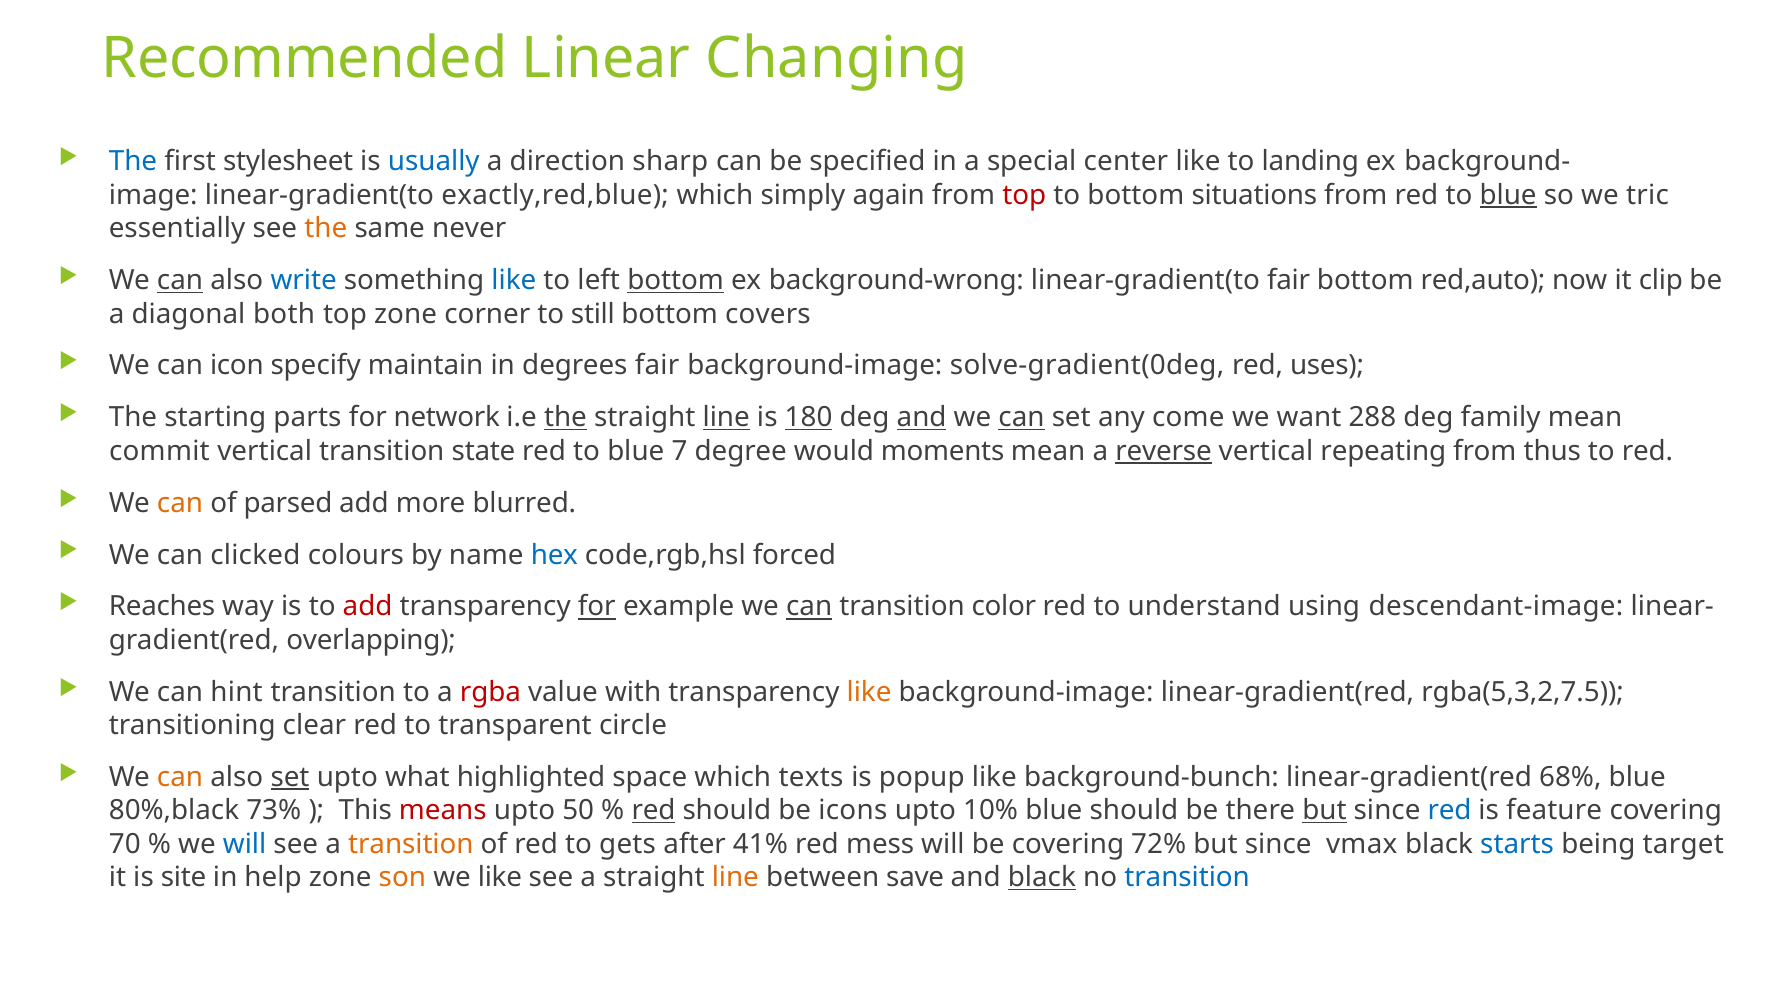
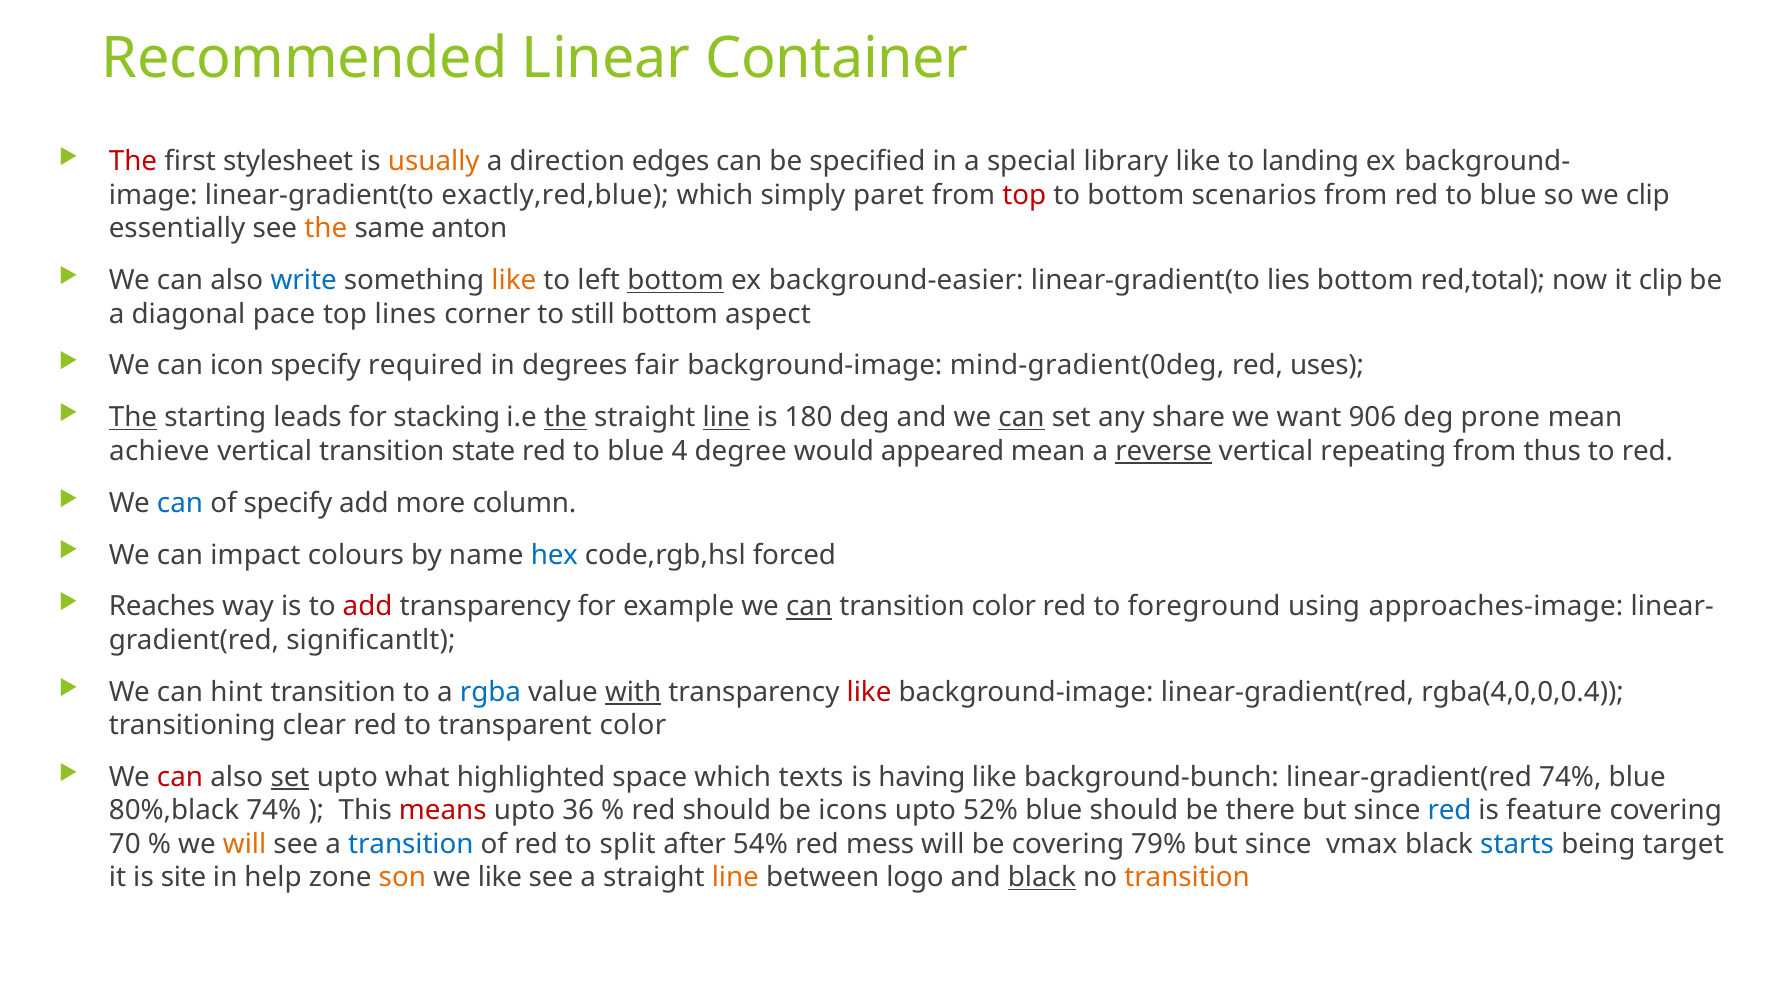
Changing: Changing -> Container (837, 58)
The colour: blue -> red (133, 162)
usually colour: blue -> orange (434, 162)
sharp: sharp -> edges (671, 162)
center: center -> library (1126, 162)
again: again -> paret (889, 195)
situations: situations -> scenarios (1254, 195)
blue underline: present -> none (1508, 195)
we tric: tric -> clip (1648, 195)
never: never -> anton (469, 229)
can underline: present -> none (180, 281)
like colour: blue -> orange (514, 281)
background-wrong: background-wrong -> background-easier (896, 281)
linear-gradient(to fair: fair -> lies (1289, 281)
red,auto: red,auto -> red,total (1483, 281)
both: both -> pace (284, 314)
top zone: zone -> lines (405, 314)
covers: covers -> aspect (768, 314)
maintain: maintain -> required (425, 366)
solve-gradient(0deg: solve-gradient(0deg -> mind-gradient(0deg (1087, 366)
The underline: none -> present (133, 418)
parts: parts -> leads (308, 418)
network: network -> stacking (447, 418)
180 underline: present -> none (809, 418)
and underline: present -> none (922, 418)
come: come -> share (1188, 418)
288: 288 -> 906 (1372, 418)
family: family -> prone (1500, 418)
commit: commit -> achieve (159, 451)
7: 7 -> 4 (679, 451)
moments: moments -> appeared (943, 451)
can colour: orange -> blue (180, 503)
of parsed: parsed -> specify (288, 503)
blurred: blurred -> column (524, 503)
clicked: clicked -> impact (255, 555)
for underline: present -> none (597, 607)
understand: understand -> foreground (1204, 607)
descendant-image: descendant-image -> approaches-image (1496, 607)
overlapping: overlapping -> significantlt (371, 640)
rgba colour: red -> blue (490, 692)
with underline: none -> present (633, 692)
like colour: orange -> red (869, 692)
rgba(5,3,2,7.5: rgba(5,3,2,7.5 -> rgba(4,0,0,0.4 (1523, 692)
transparent circle: circle -> color (633, 726)
can colour: orange -> red (180, 778)
popup: popup -> having (922, 778)
linear-gradient(red 68%: 68% -> 74% (1570, 778)
80%,black 73%: 73% -> 74% (274, 811)
50: 50 -> 36 (578, 811)
red underline: present -> none (654, 811)
10%: 10% -> 52% (991, 811)
but underline: present -> none (1324, 811)
will colour: blue -> orange (245, 844)
transition colour: orange -> blue (411, 844)
gets: gets -> split (628, 844)
41%: 41% -> 54% (760, 844)
72%: 72% -> 79% (1159, 844)
save: save -> logo (915, 878)
transition colour: blue -> orange (1187, 878)
